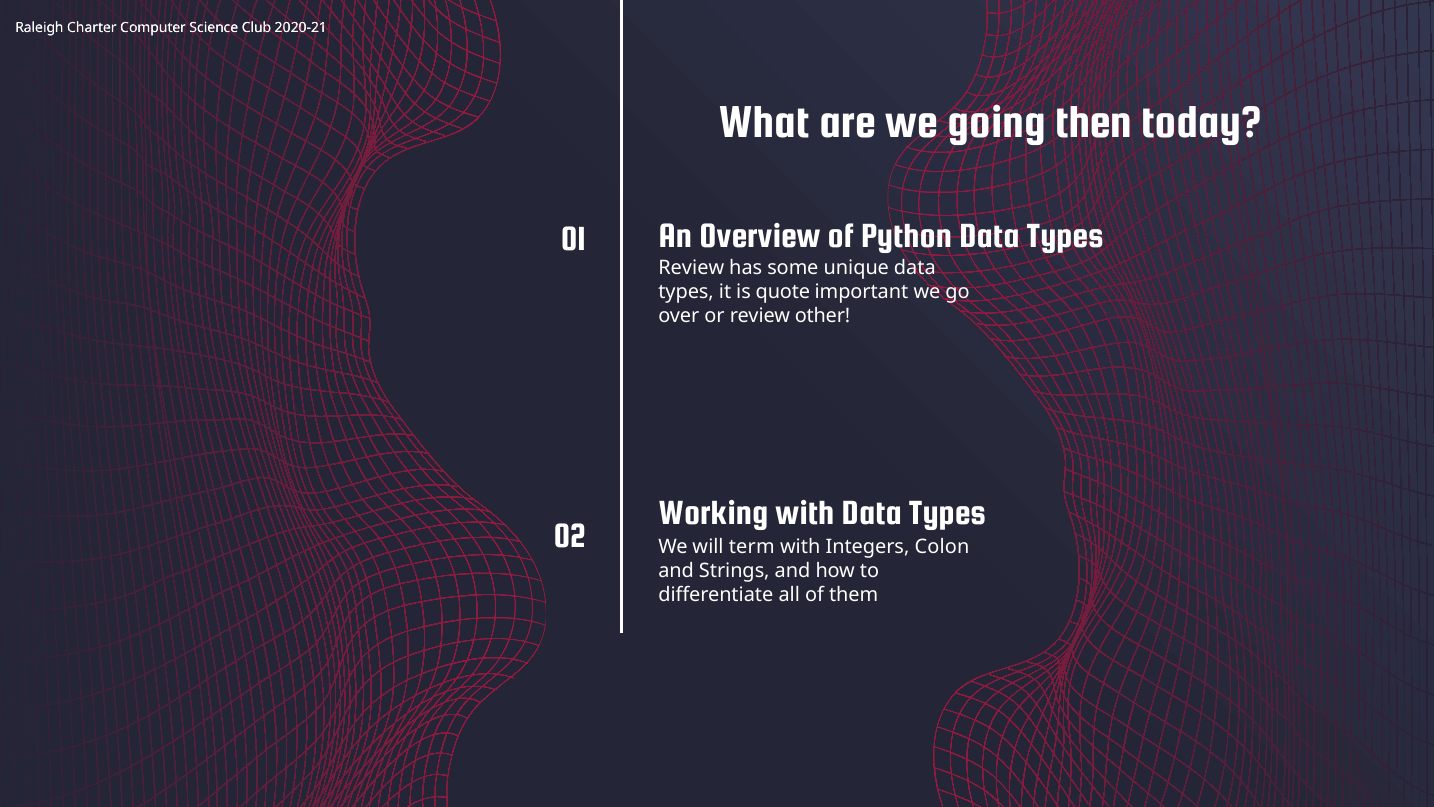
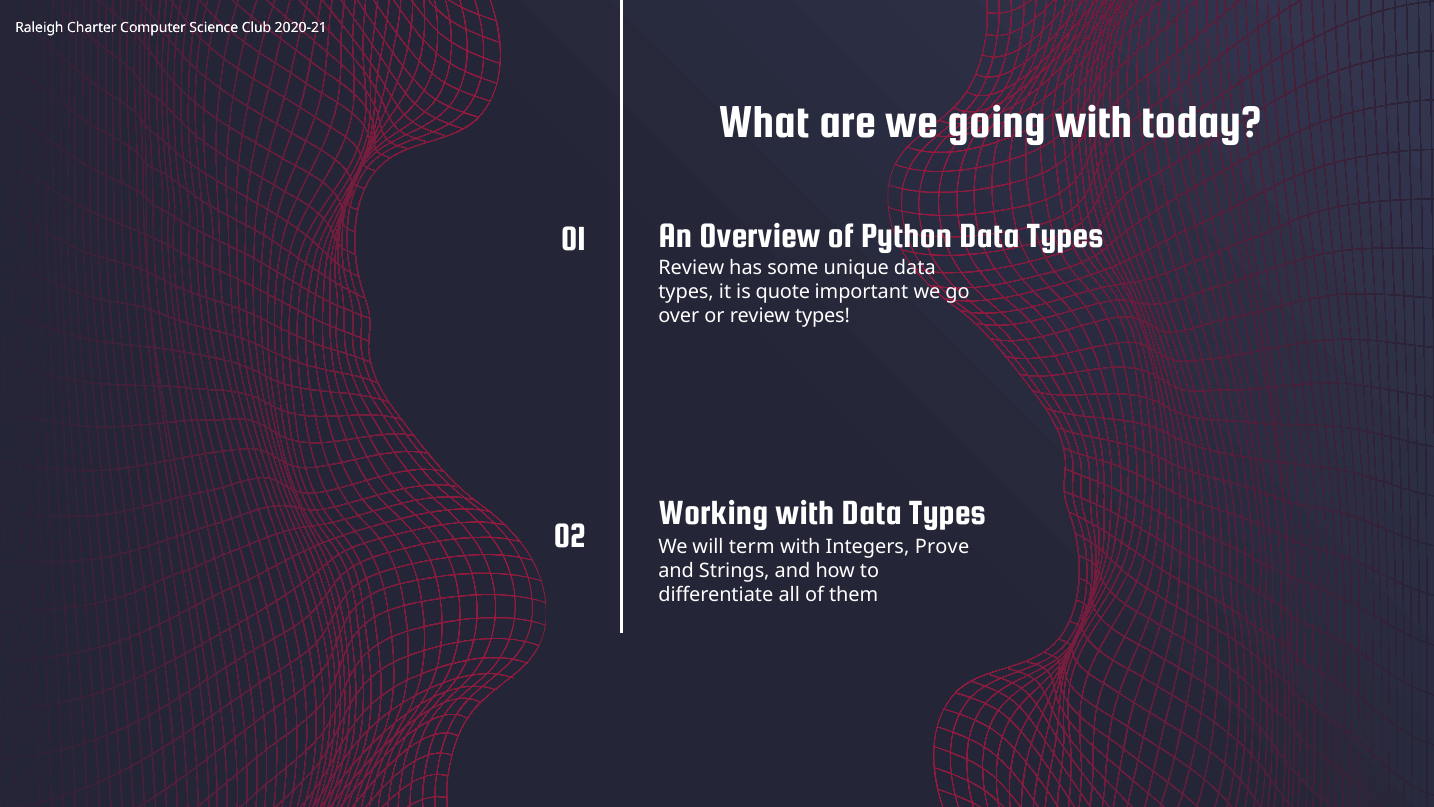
going then: then -> with (1093, 122)
review other: other -> types (822, 316)
Colon: Colon -> Prove (942, 546)
